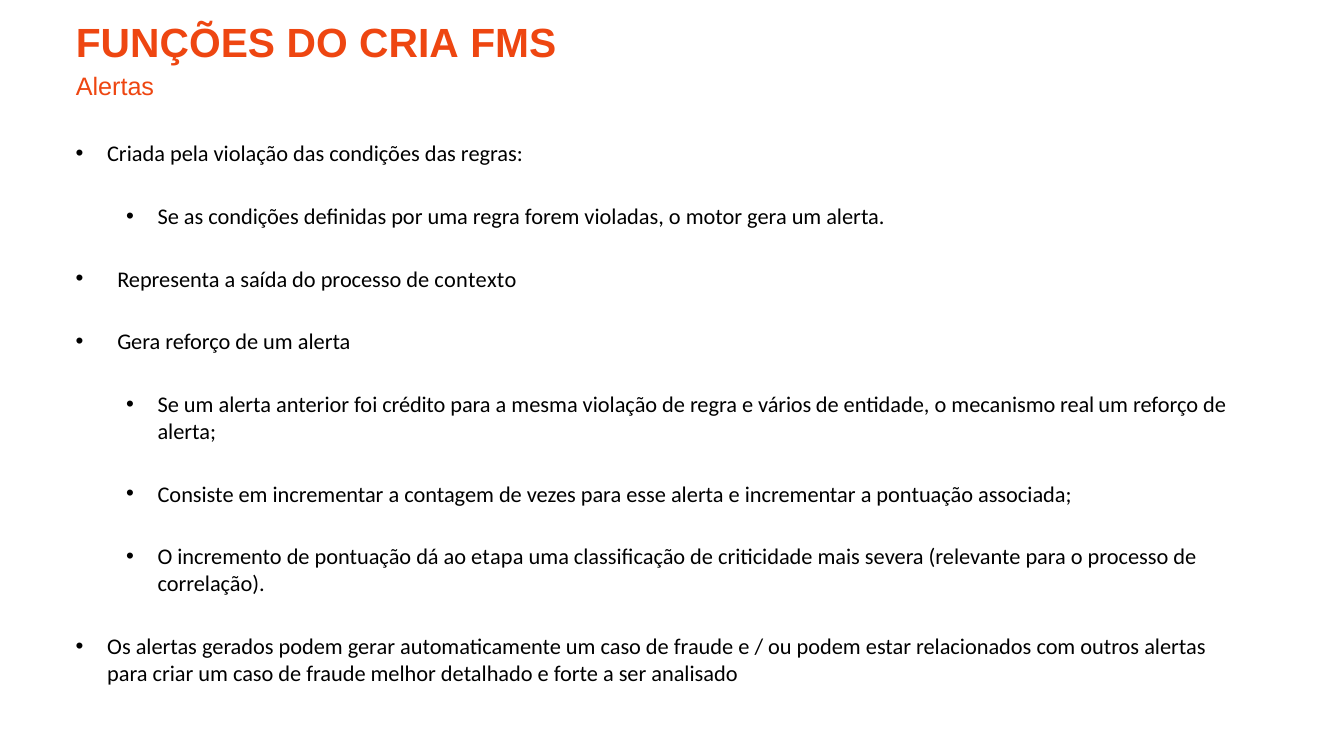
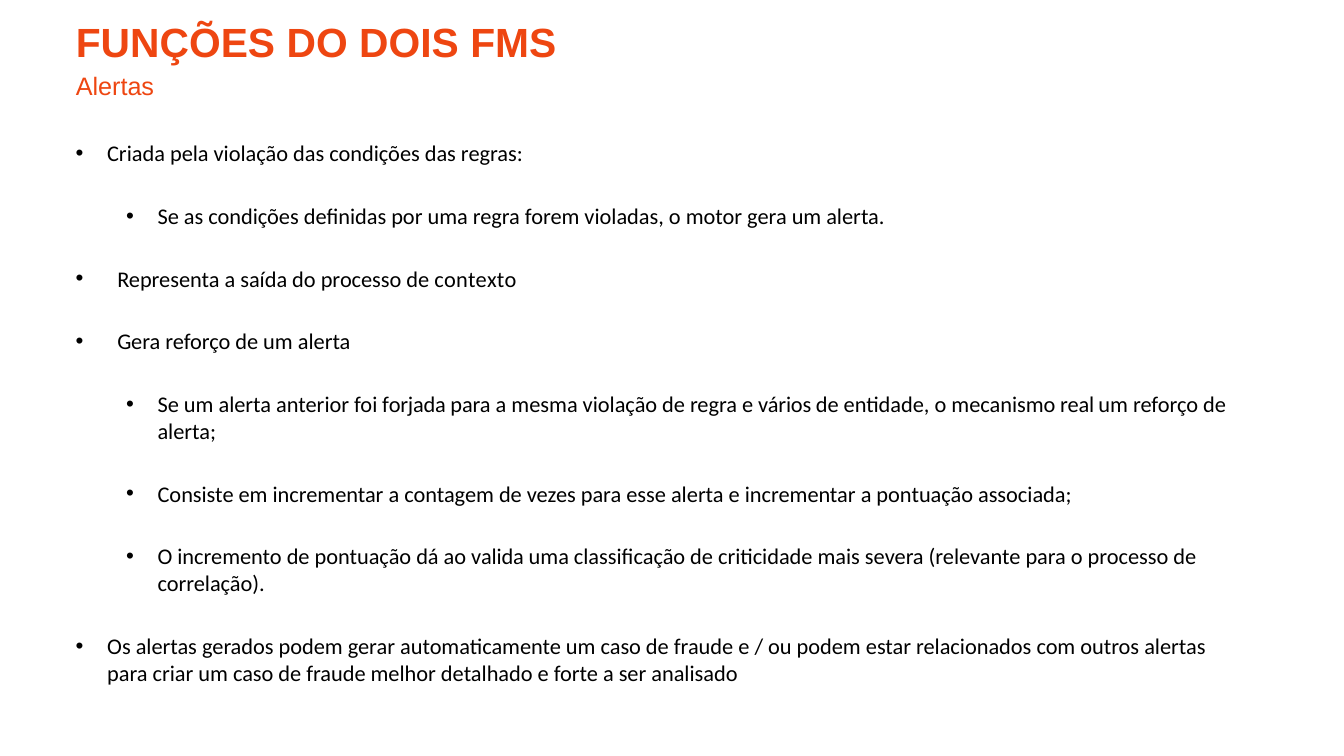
CRIA: CRIA -> DOIS (409, 44)
crédito: crédito -> forjada (414, 405)
etapa: etapa -> valida (497, 557)
